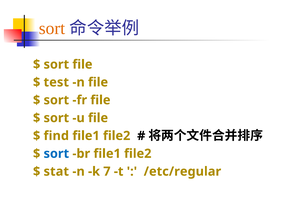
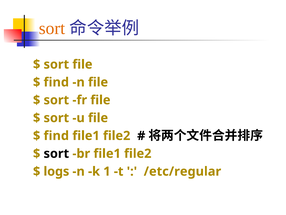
test: test -> find (56, 82)
sort colour: blue -> black (56, 153)
stat: stat -> logs (56, 171)
7: 7 -> 1 (107, 171)
